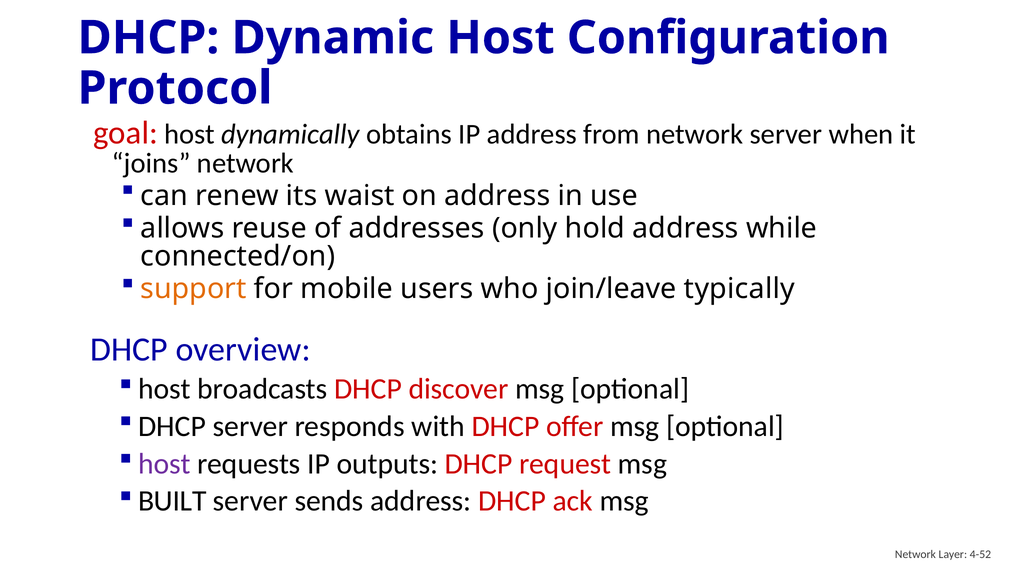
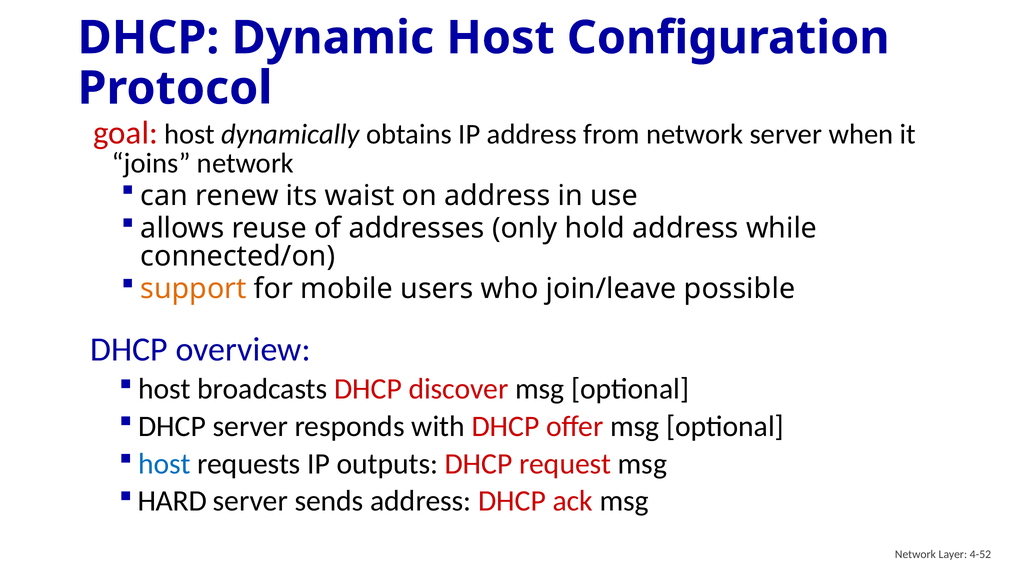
typically: typically -> possible (740, 289)
host colour: purple -> blue (164, 464)
BUILT: BUILT -> HARD (172, 501)
